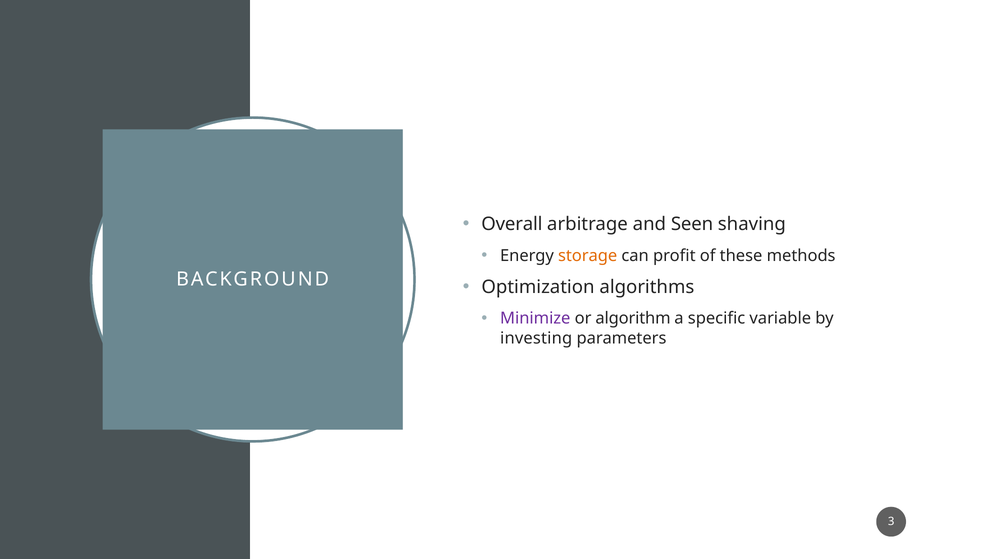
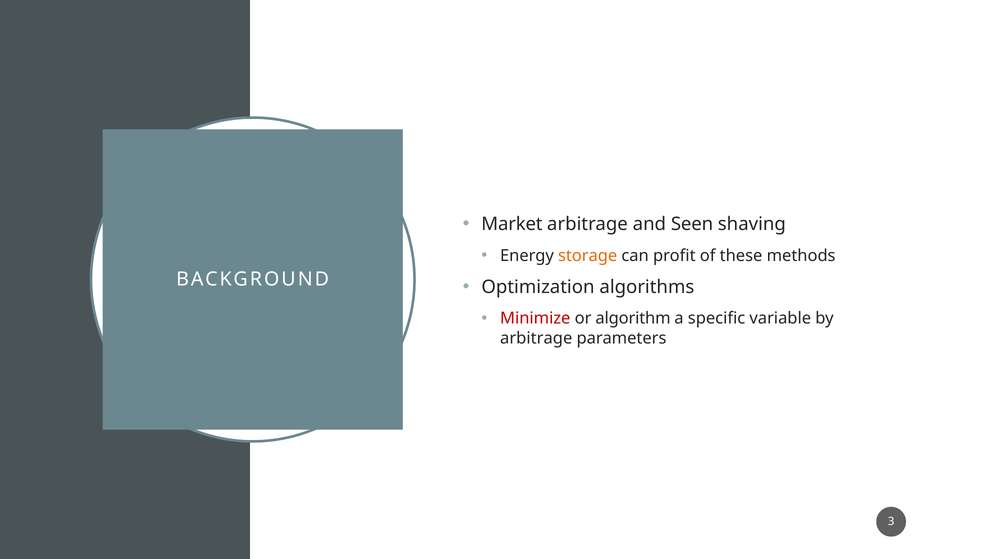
Overall: Overall -> Market (512, 224)
Minimize colour: purple -> red (535, 318)
investing: investing -> arbitrage (536, 338)
